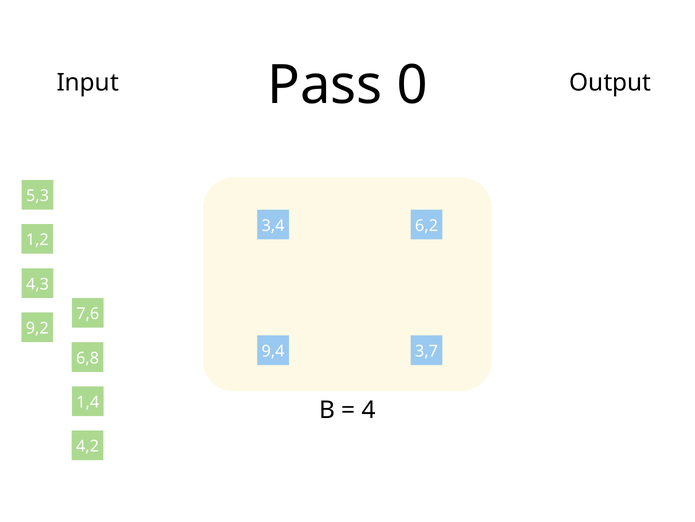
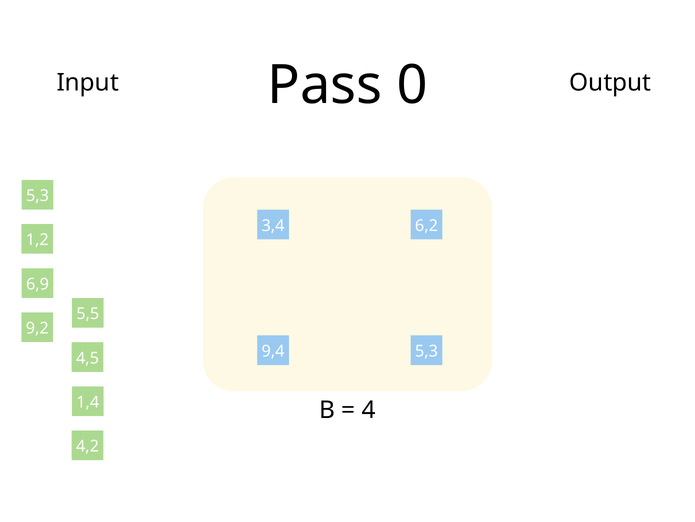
4,3: 4,3 -> 6,9 (38, 284)
7,6: 7,6 -> 5,5 (88, 314)
3,7: 3,7 -> 5,3 (426, 351)
6,8: 6,8 -> 4,5 (88, 358)
